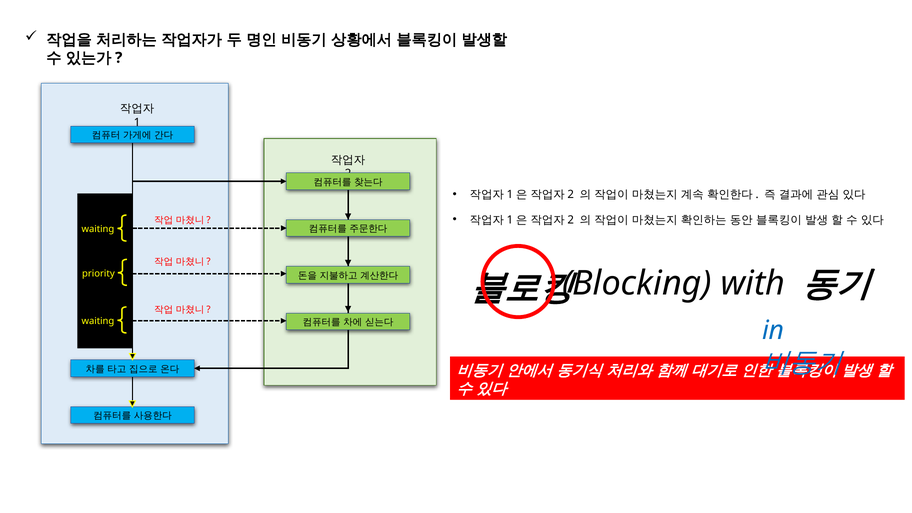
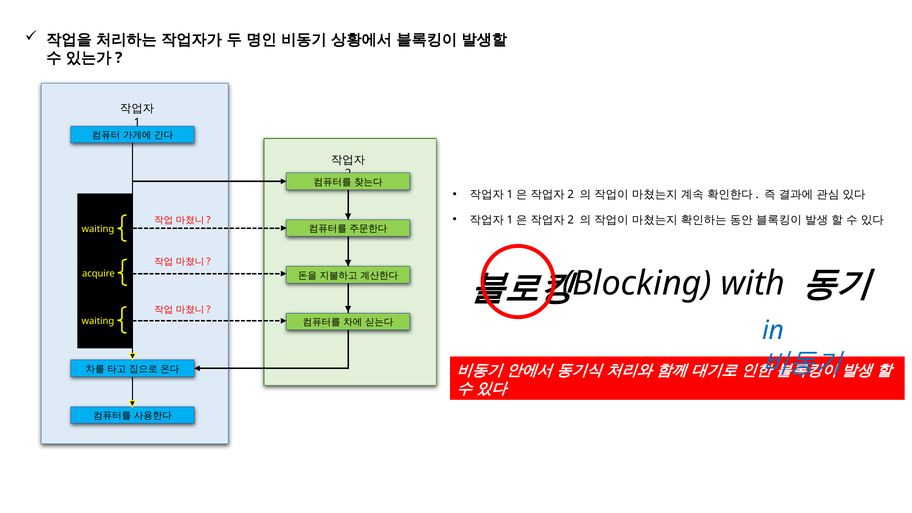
priority: priority -> acquire (98, 274)
